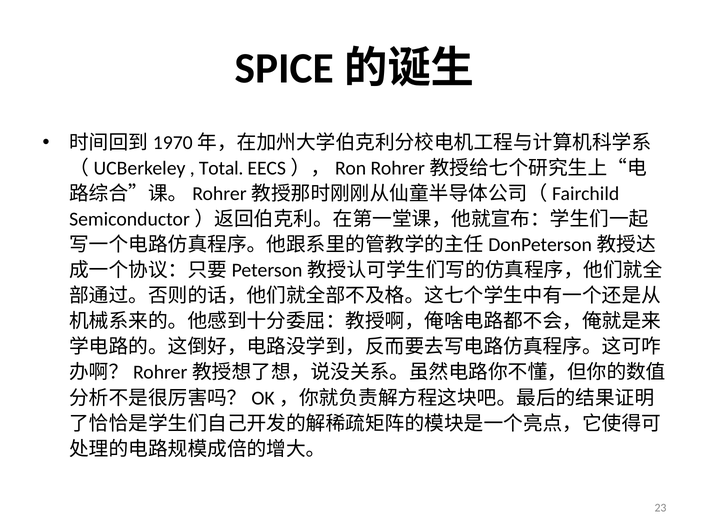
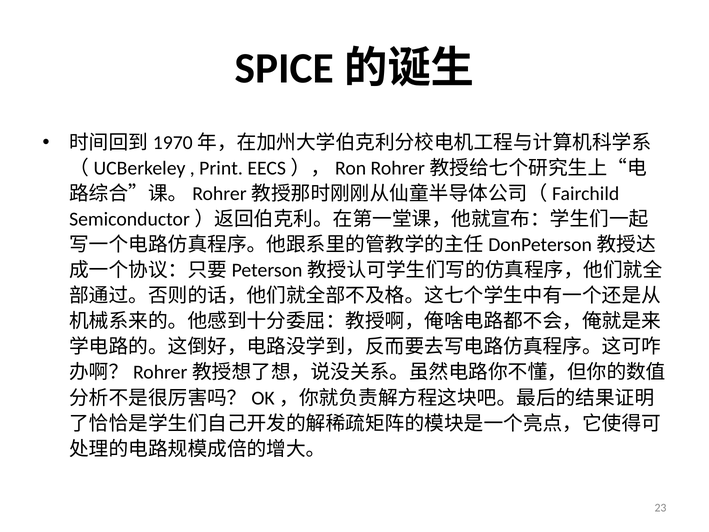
Total: Total -> Print (221, 168)
